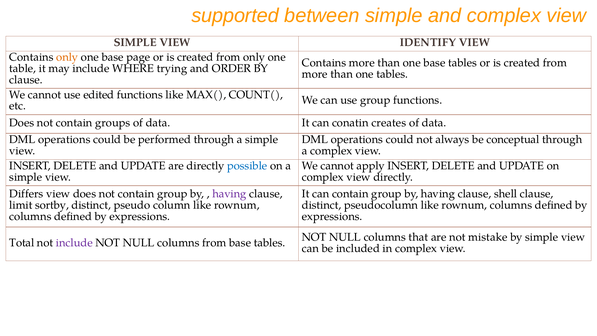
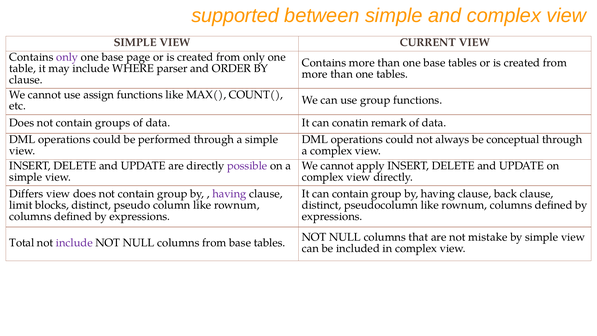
IDENTIFY: IDENTIFY -> CURRENT (428, 42)
only colour: orange -> purple (67, 57)
trying: trying -> parser (172, 69)
edited: edited -> assign (99, 95)
creates: creates -> remark (389, 123)
possible colour: blue -> purple (247, 166)
shell: shell -> back (506, 194)
sortby: sortby -> blocks (52, 205)
